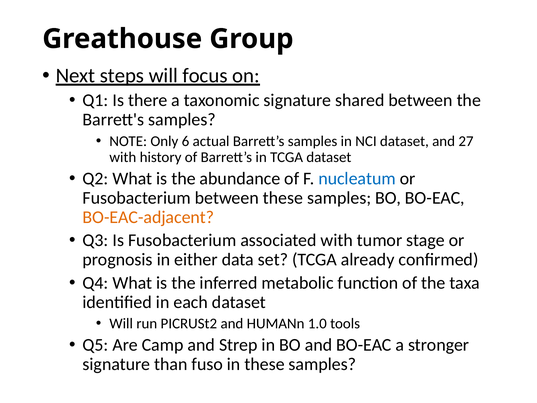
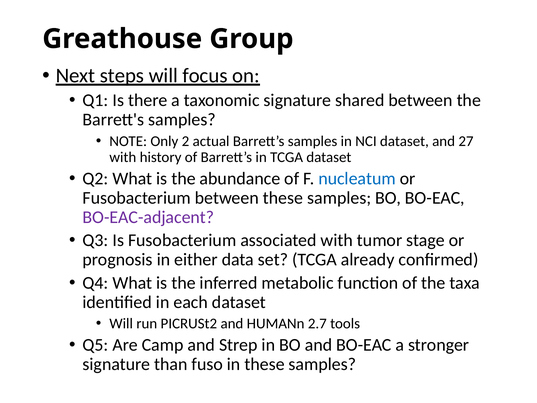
6: 6 -> 2 (186, 141)
BO-EAC-adjacent colour: orange -> purple (148, 217)
1.0: 1.0 -> 2.7 (317, 323)
